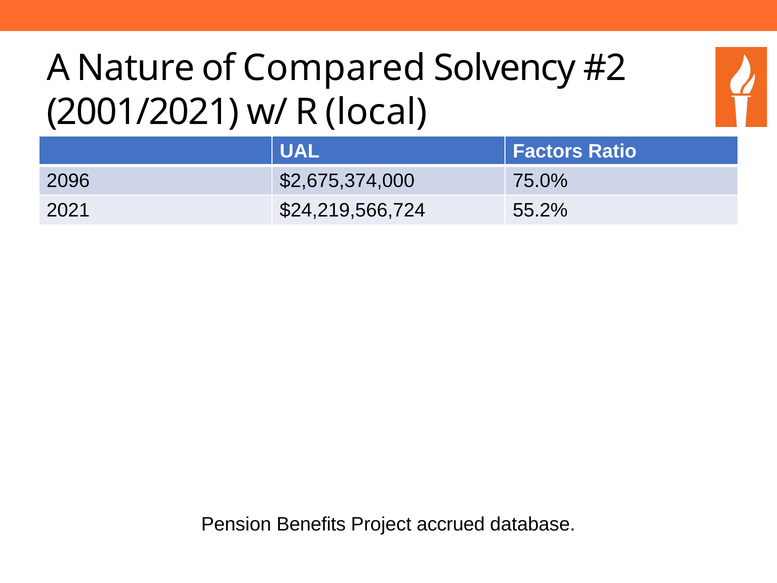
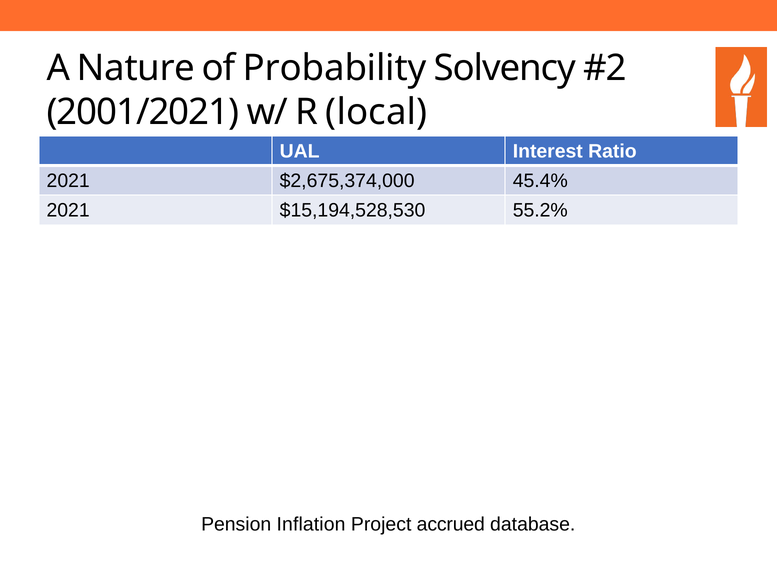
Compared: Compared -> Probability (335, 68)
Factors: Factors -> Interest (548, 151)
2096: 2096 -> 2021 (68, 181)
75.0%: 75.0% -> 45.4% (540, 181)
$24,219,566,724: $24,219,566,724 -> $15,194,528,530 (353, 210)
Benefits: Benefits -> Inflation (311, 524)
